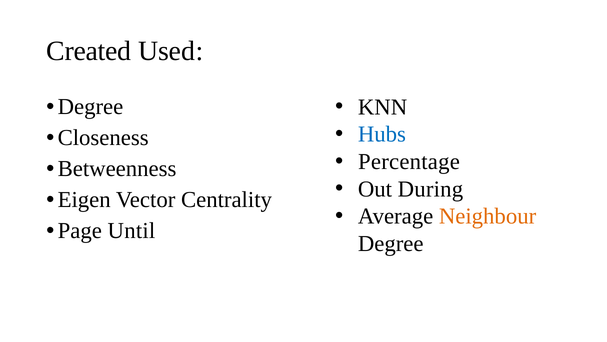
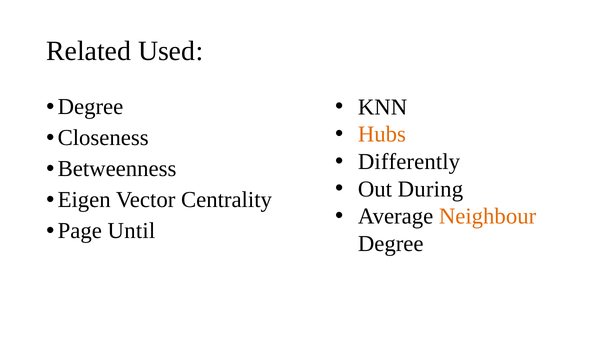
Created: Created -> Related (89, 51)
Hubs colour: blue -> orange (382, 134)
Percentage: Percentage -> Differently (409, 161)
